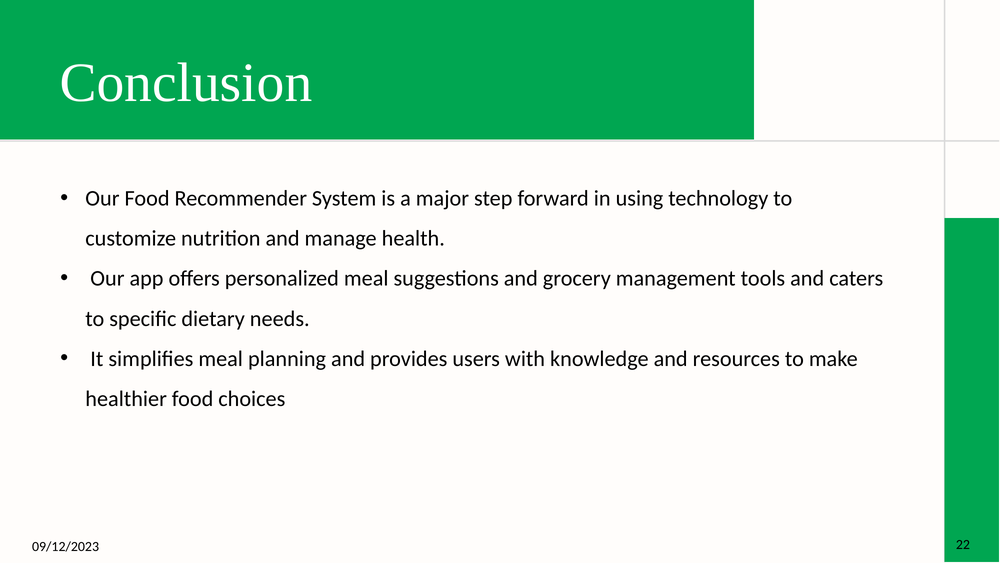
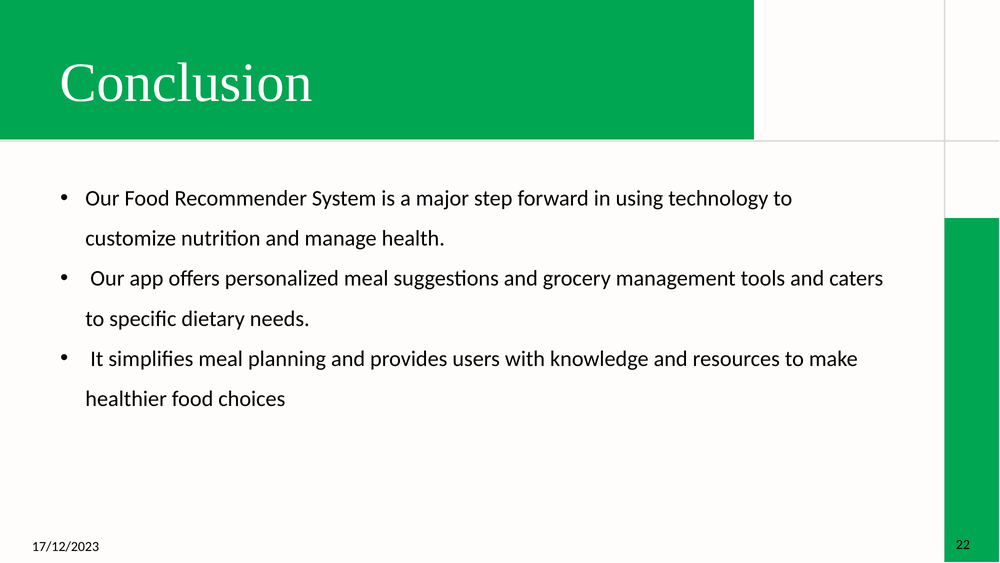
09/12/2023: 09/12/2023 -> 17/12/2023 (66, 546)
